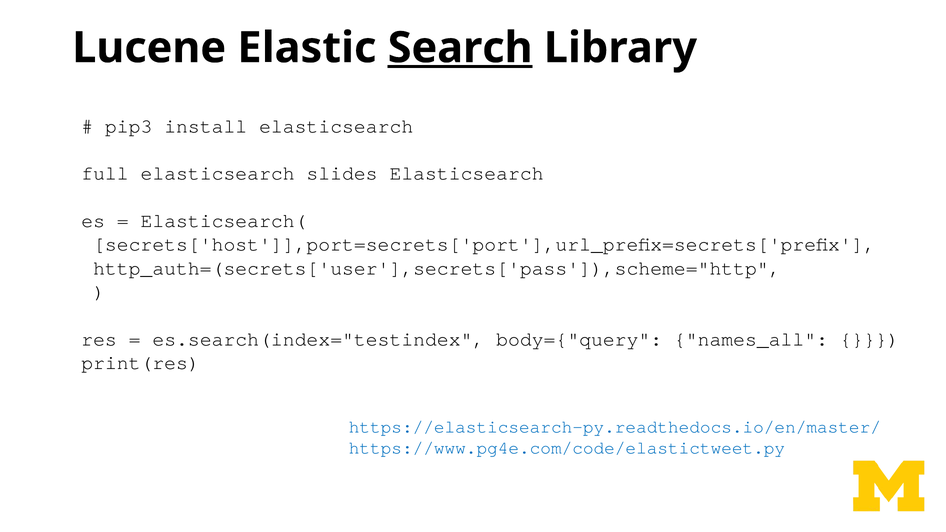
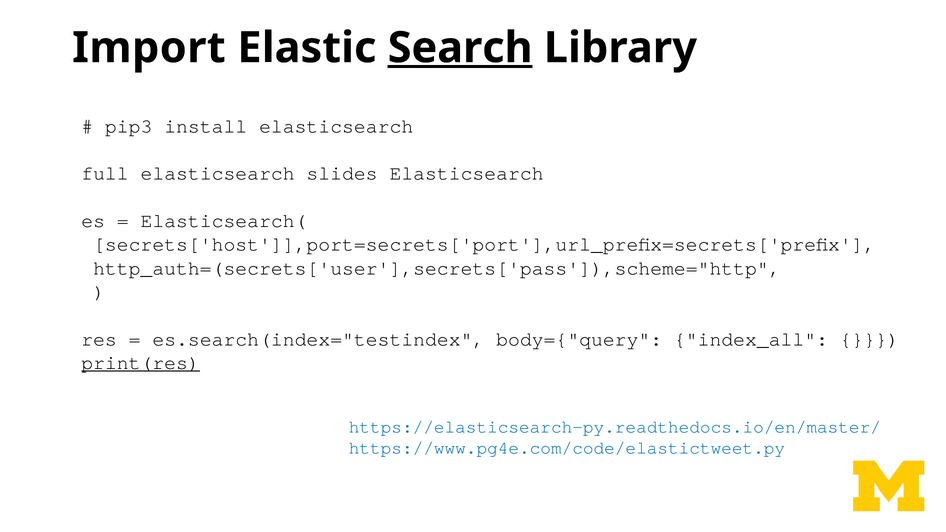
Lucene: Lucene -> Import (149, 48)
names_all: names_all -> index_all (751, 339)
print(res underline: none -> present (141, 363)
